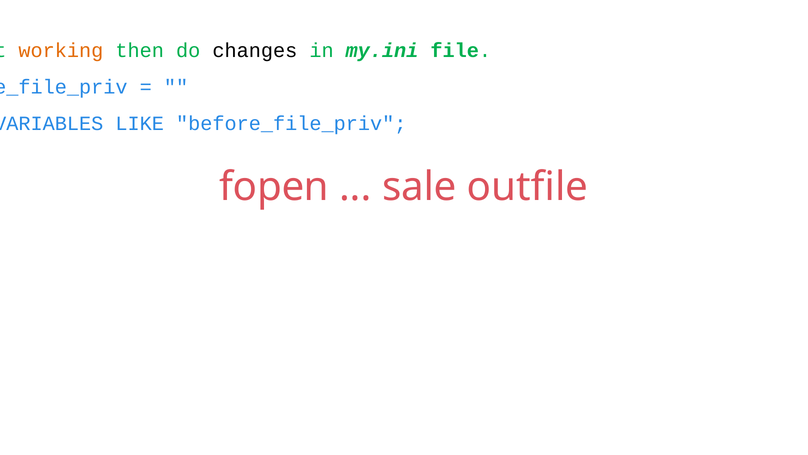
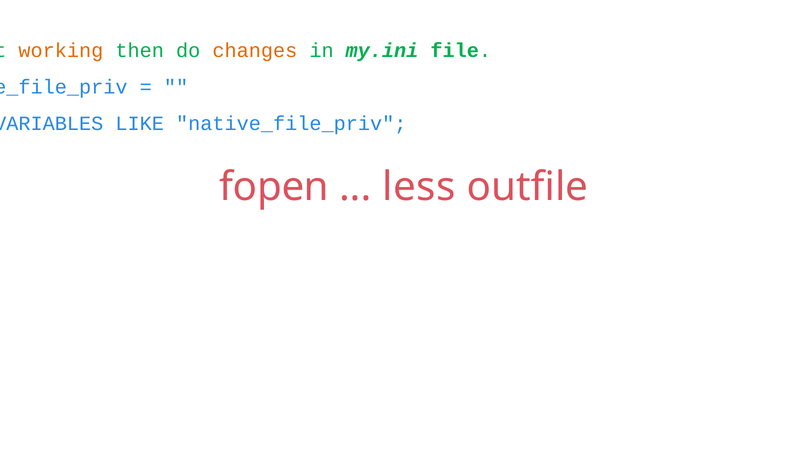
changes colour: black -> orange (255, 51)
before_file_priv: before_file_priv -> native_file_priv (291, 123)
sale: sale -> less (419, 187)
